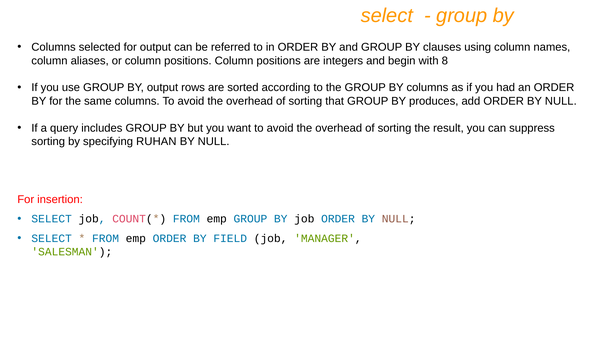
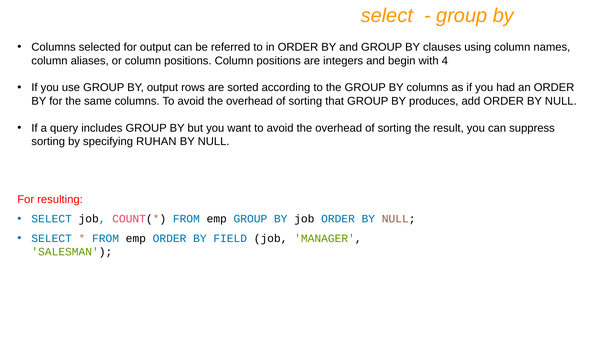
8: 8 -> 4 (445, 61)
insertion: insertion -> resulting (60, 199)
